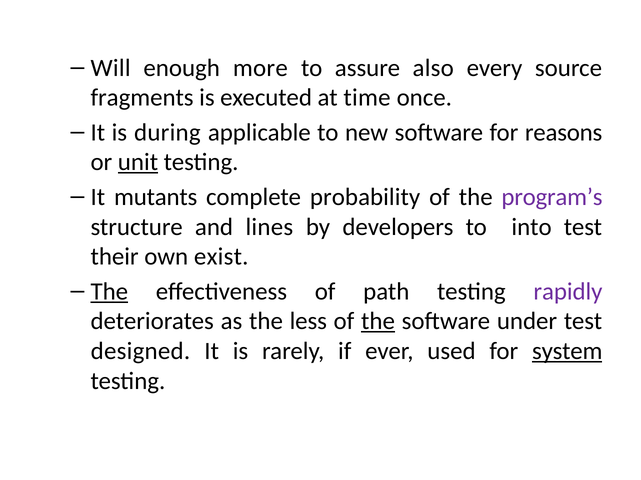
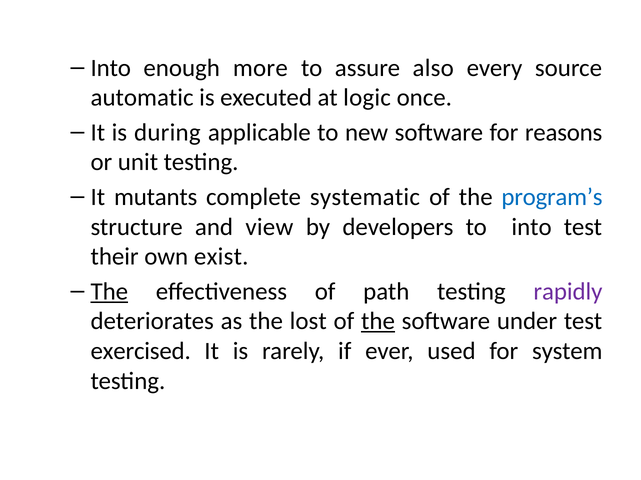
Will: Will -> Into (111, 68)
fragments: fragments -> automatic (142, 98)
time: time -> logic (367, 98)
unit underline: present -> none (138, 162)
probability: probability -> systematic (365, 197)
program’s colour: purple -> blue (552, 197)
lines: lines -> view (269, 227)
less: less -> lost (308, 322)
designed: designed -> exercised (141, 352)
system underline: present -> none (567, 352)
